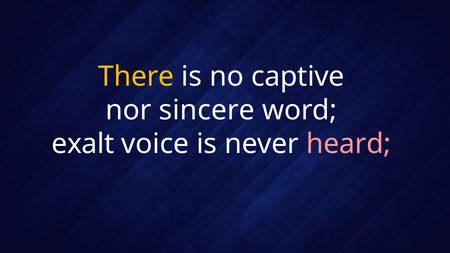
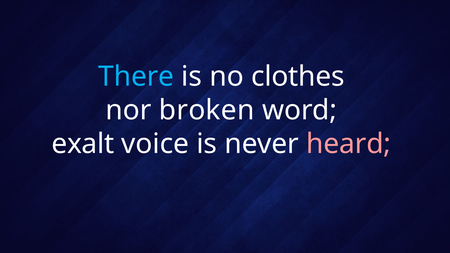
There colour: yellow -> light blue (136, 76)
captive: captive -> clothes (298, 76)
sincere: sincere -> broken (207, 110)
